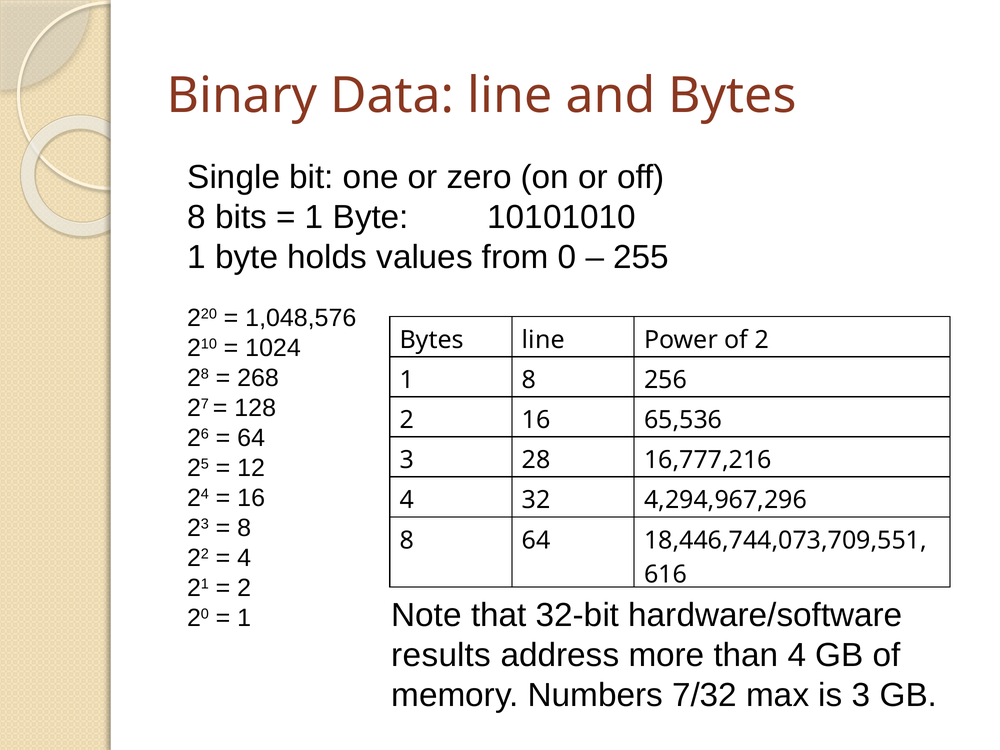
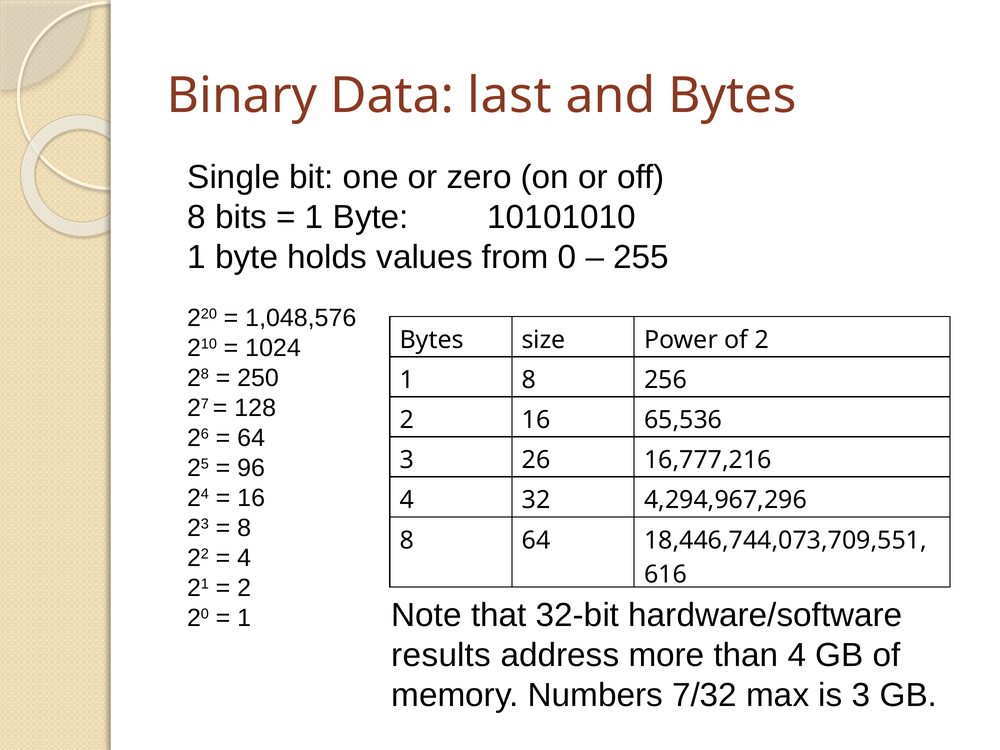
Data line: line -> last (510, 96)
Bytes line: line -> size (543, 340)
268: 268 -> 250 (258, 378)
3 28: 28 -> 26 (536, 460)
12: 12 -> 96 (251, 468)
